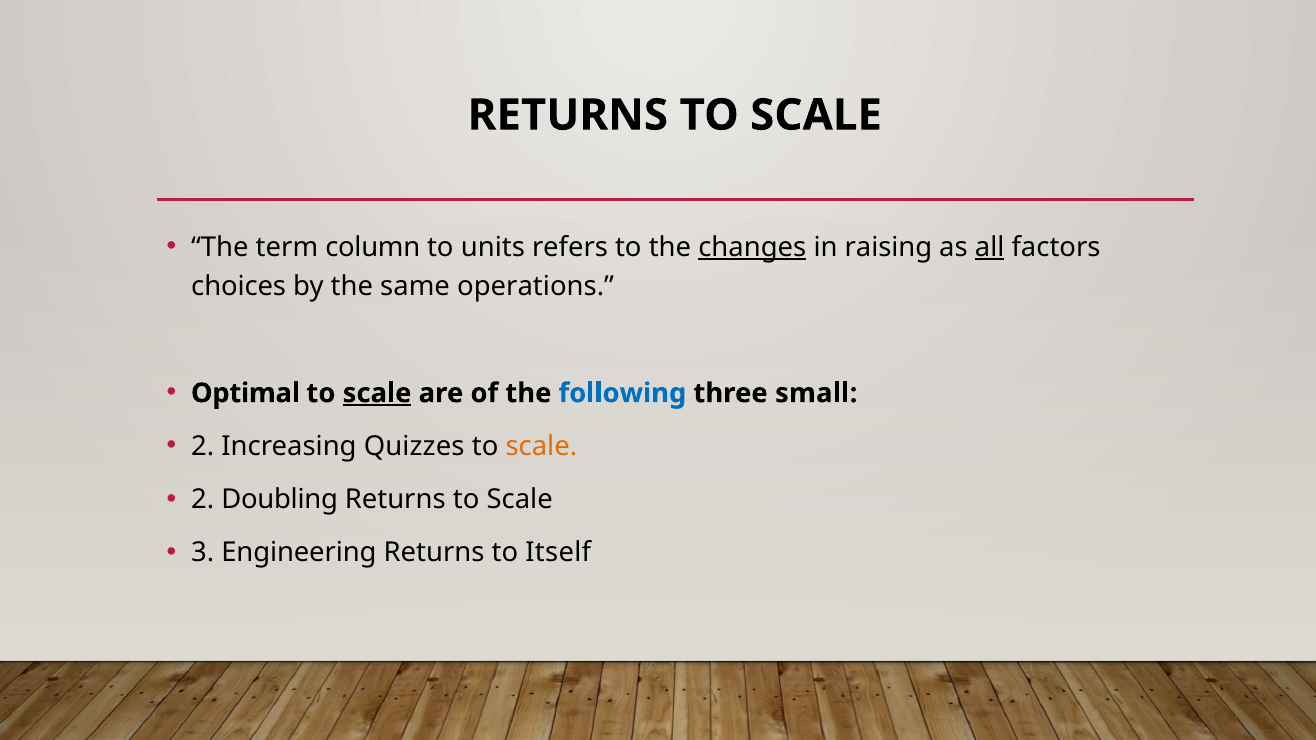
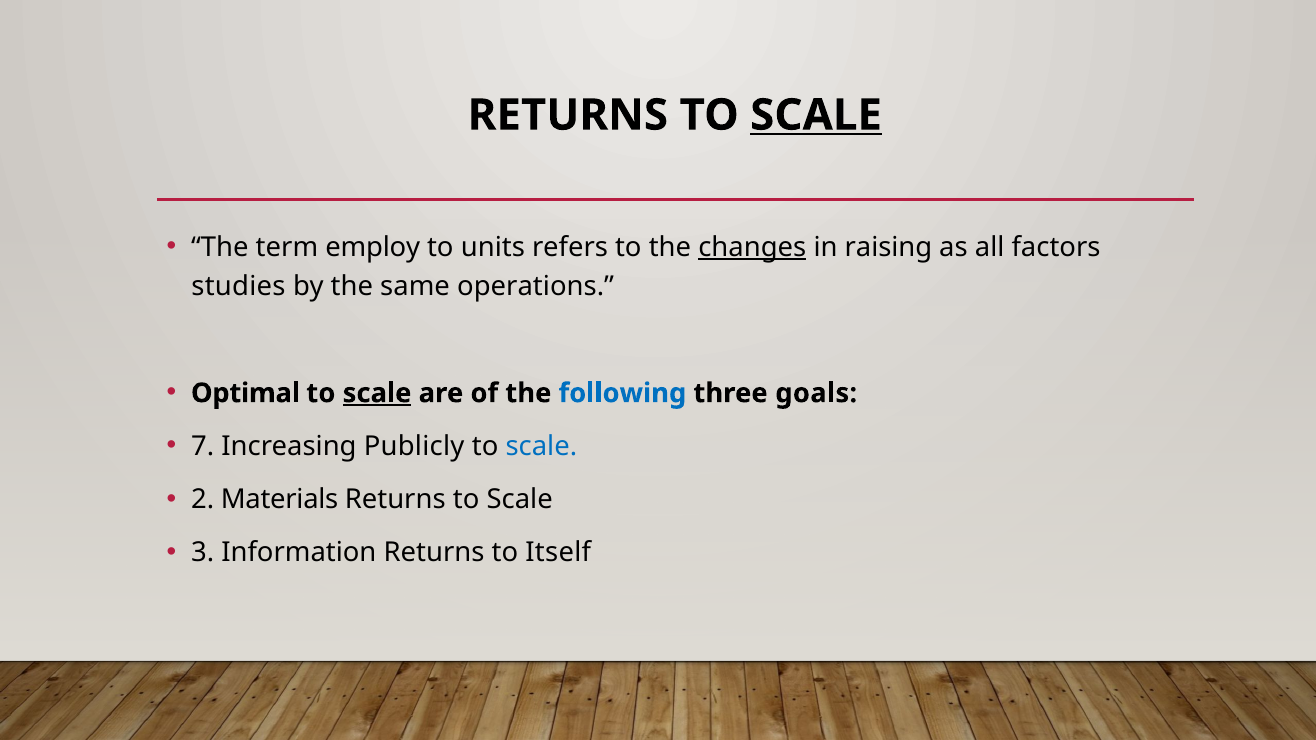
SCALE underline: none -> present (816, 115)
column: column -> employ (373, 247)
all underline: present -> none (990, 247)
choices: choices -> studies (238, 287)
small: small -> goals (816, 393)
2: 2 -> 7 (203, 447)
Quizzes: Quizzes -> Publicly (414, 447)
scale colour: orange -> blue (541, 447)
Doubling: Doubling -> Materials (280, 500)
Engineering: Engineering -> Information (299, 553)
